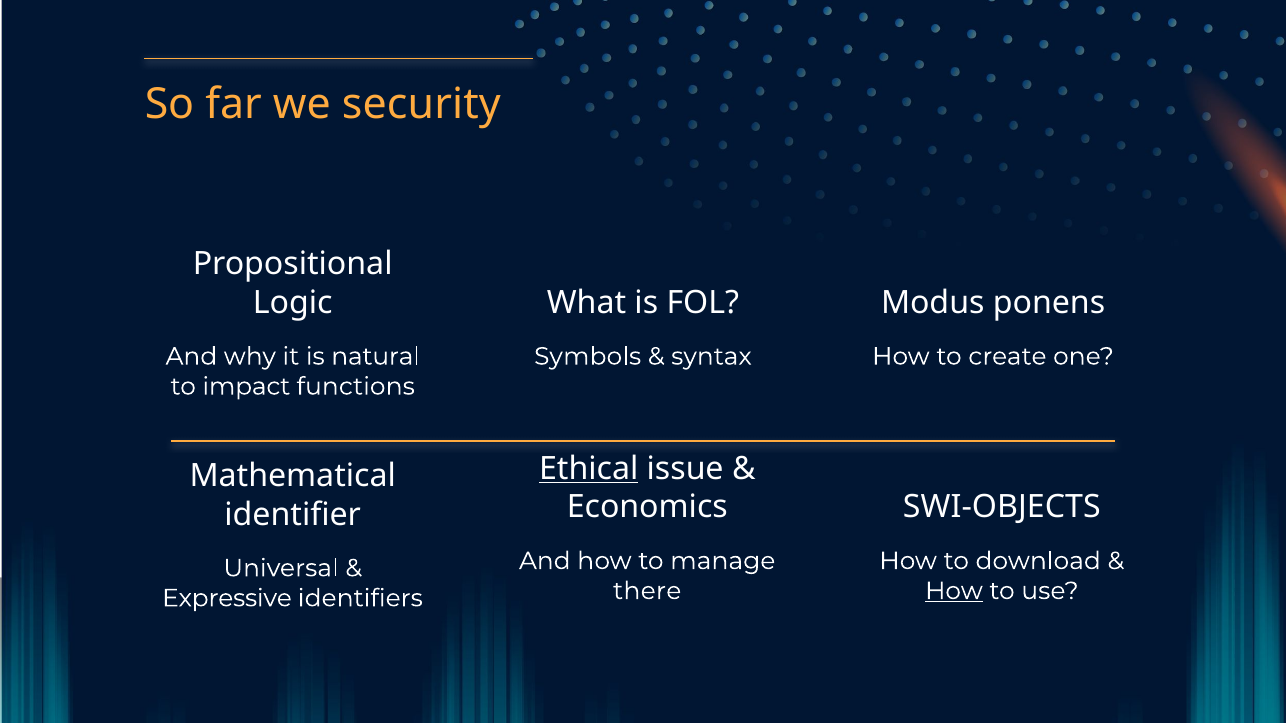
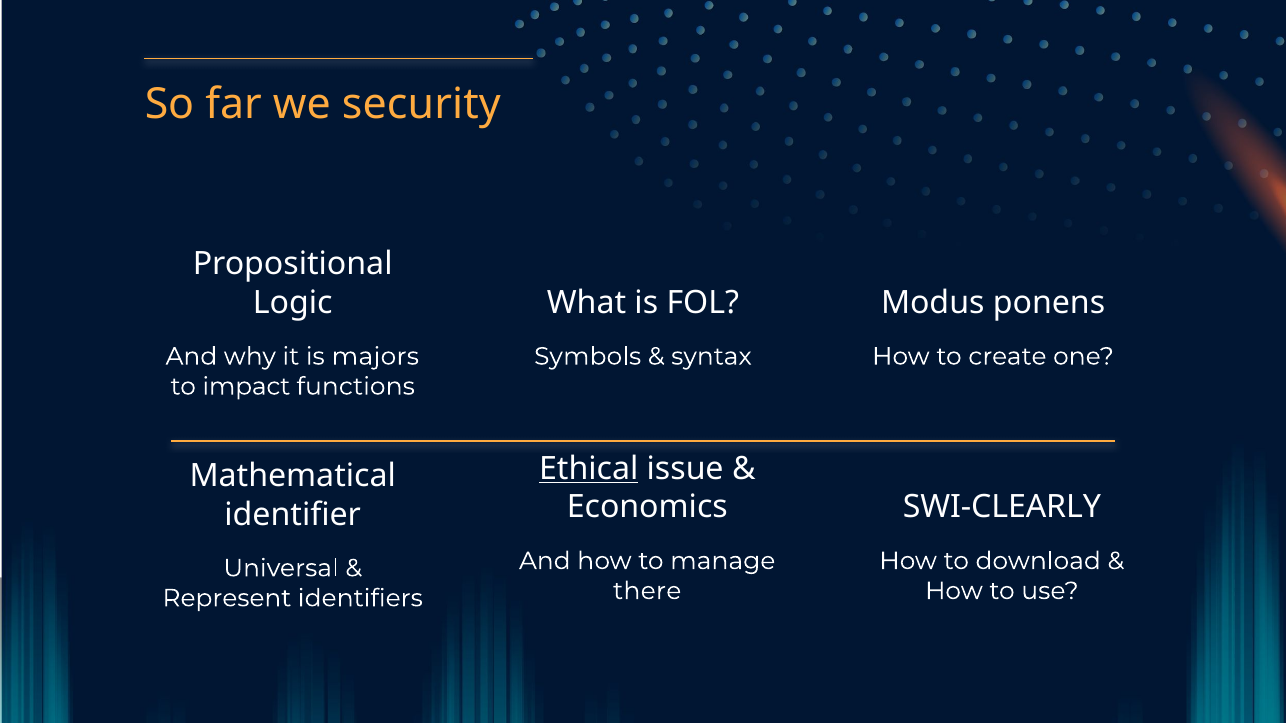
natural: natural -> majors (375, 357)
SWI-OBJECTS: SWI-OBJECTS -> SWI-CLEARLY (1002, 508)
How underline: present -> none (954, 591)
Expressive: Expressive -> Represent (227, 598)
